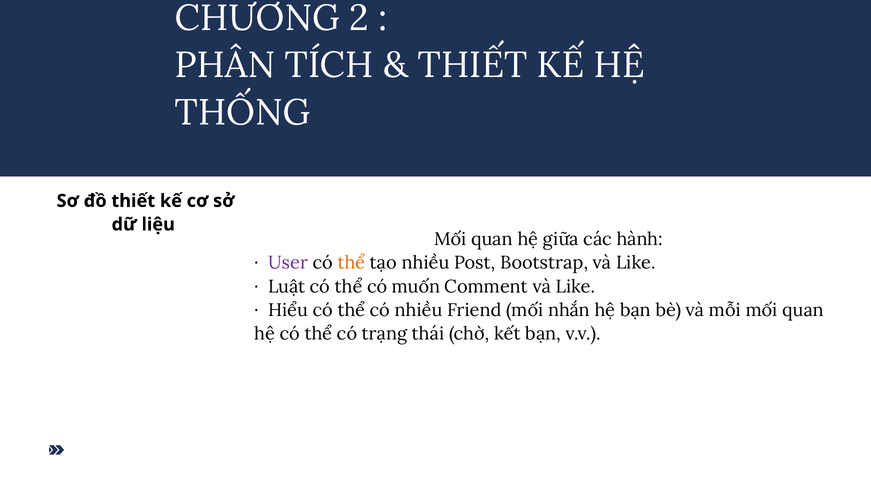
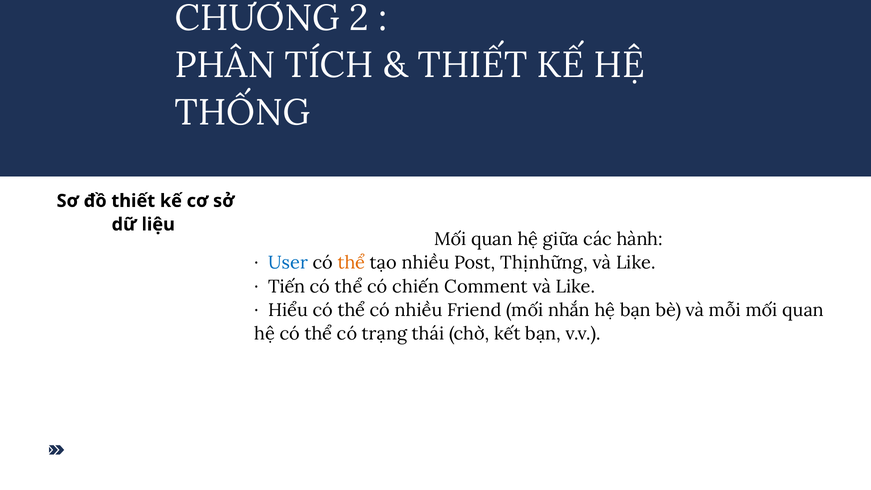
User colour: purple -> blue (288, 263)
Bootstrap: Bootstrap -> Thịnhững (544, 263)
Luật: Luật -> Tiến (287, 287)
muốn: muốn -> chiến (416, 287)
